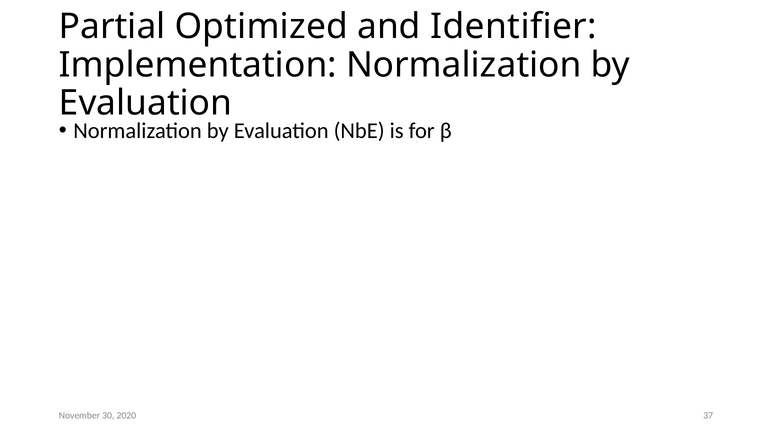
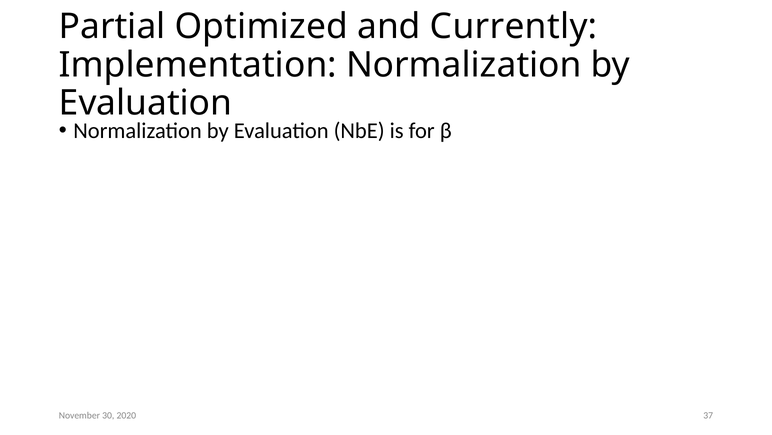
Identifier: Identifier -> Currently (514, 27)
